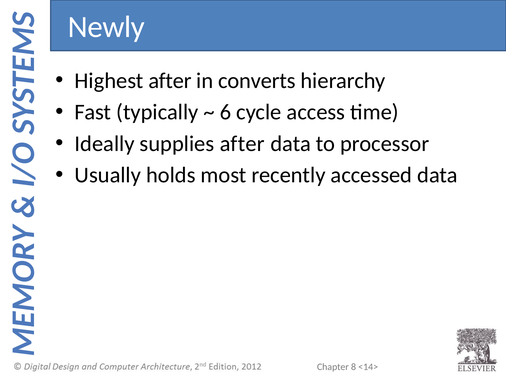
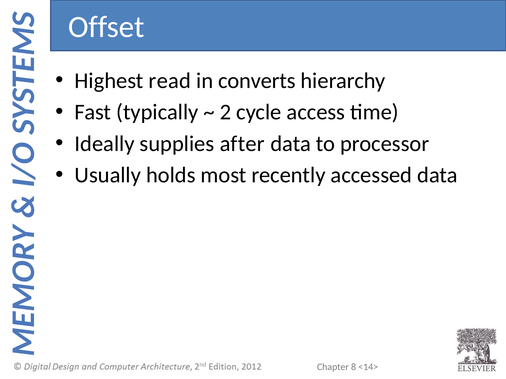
Newly: Newly -> Offset (106, 27)
Highest after: after -> read (170, 81)
6: 6 -> 2 (225, 112)
